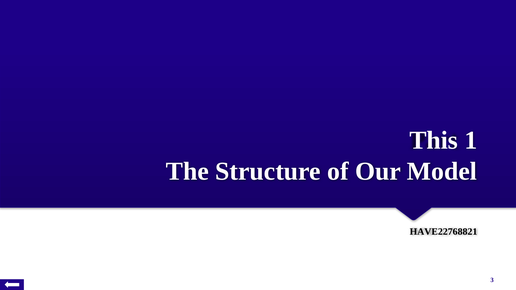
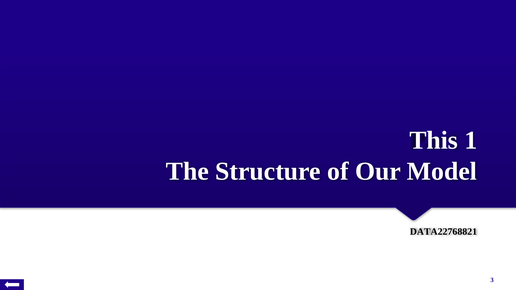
HAVE22768821: HAVE22768821 -> DATA22768821 (443, 232)
